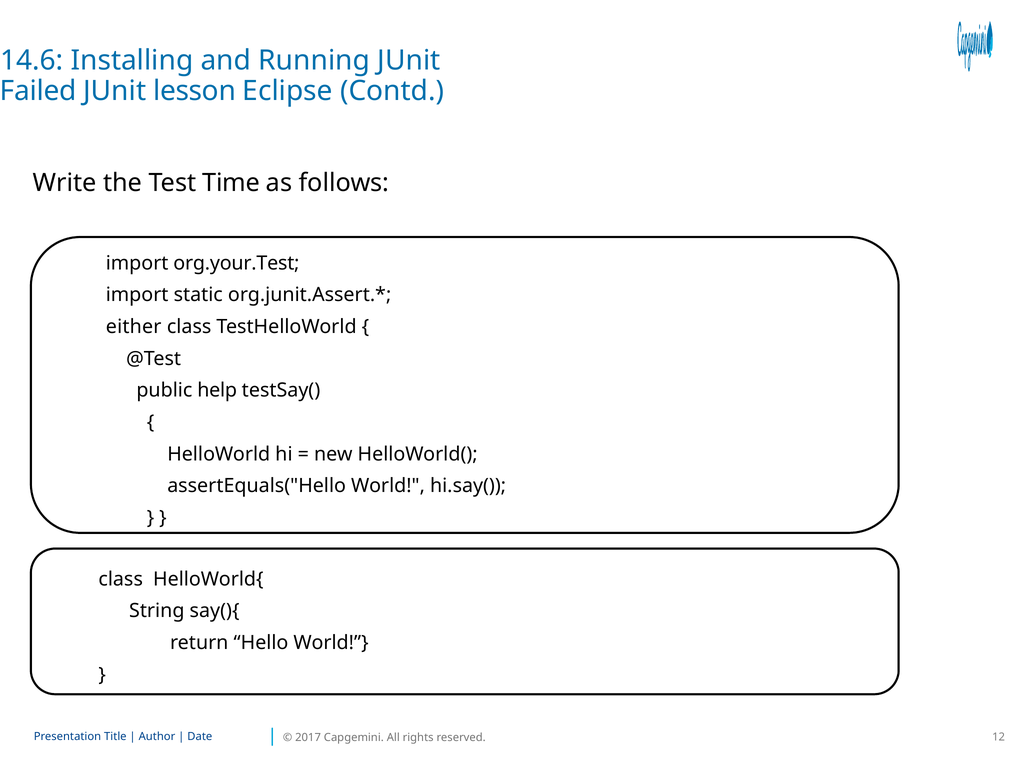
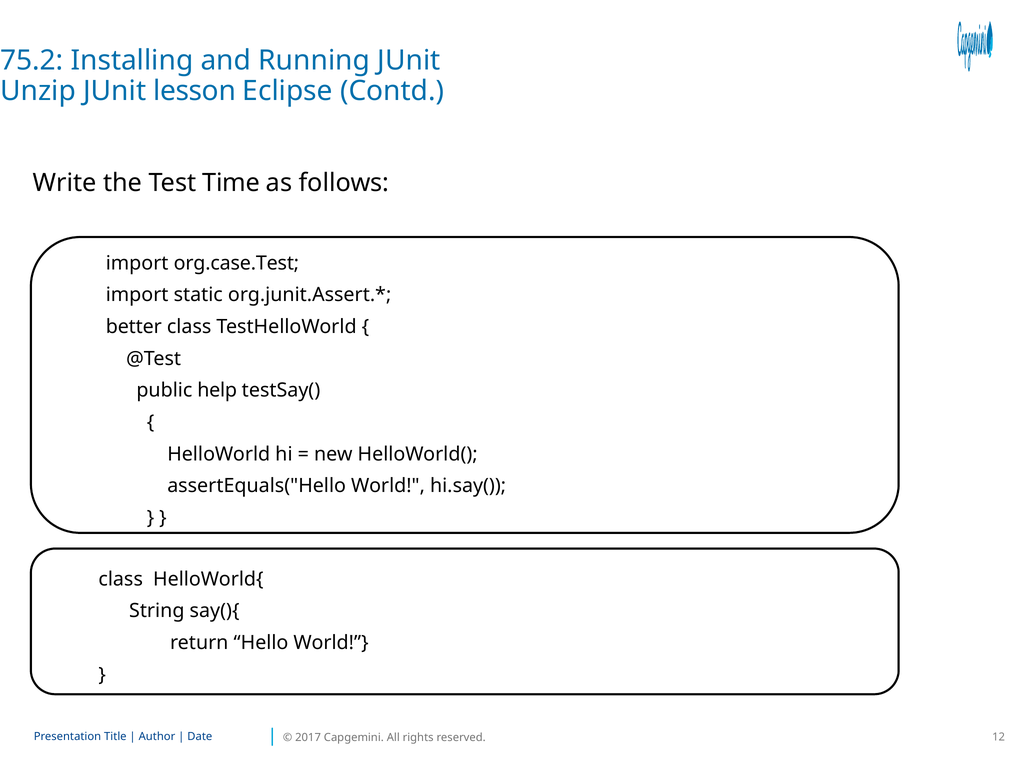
14.6: 14.6 -> 75.2 (32, 61)
Failed: Failed -> Unzip (38, 91)
org.your.Test: org.your.Test -> org.case.Test (236, 263)
either: either -> better (134, 327)
